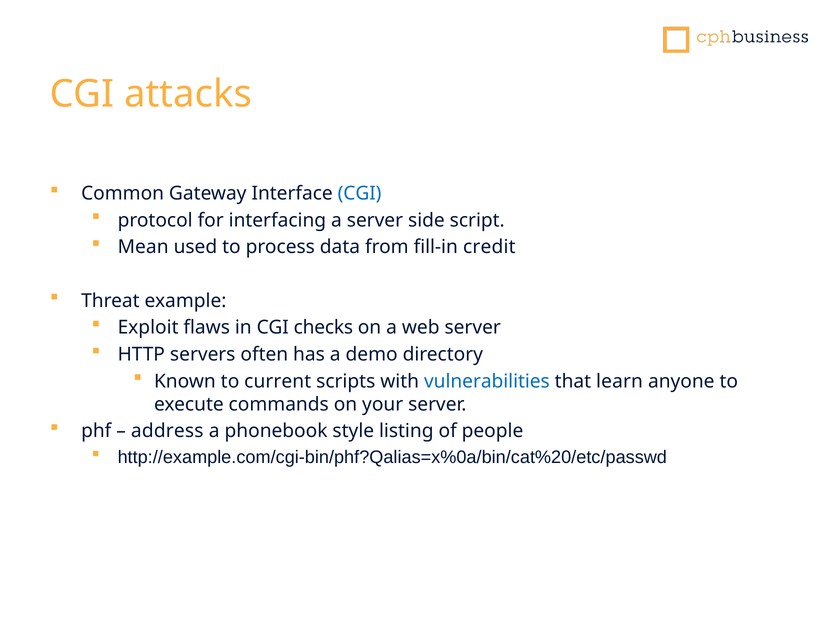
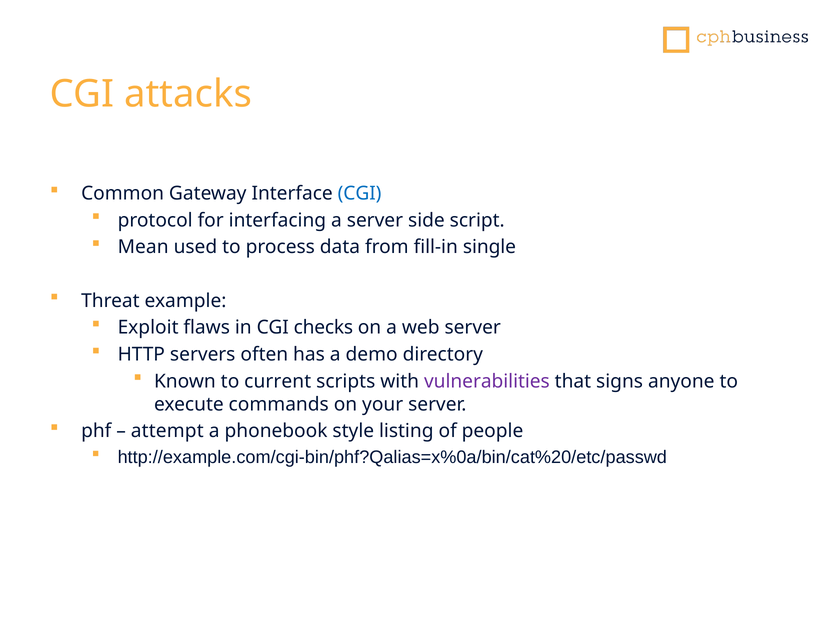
credit: credit -> single (489, 247)
vulnerabilities colour: blue -> purple (487, 381)
learn: learn -> signs (620, 381)
address: address -> attempt (167, 431)
